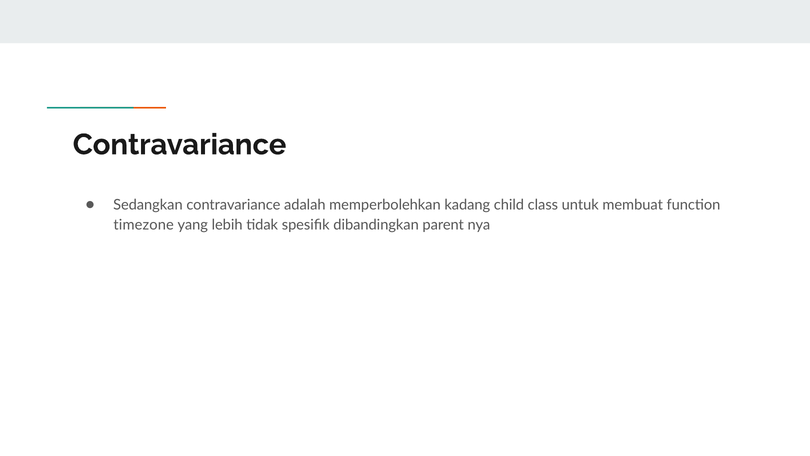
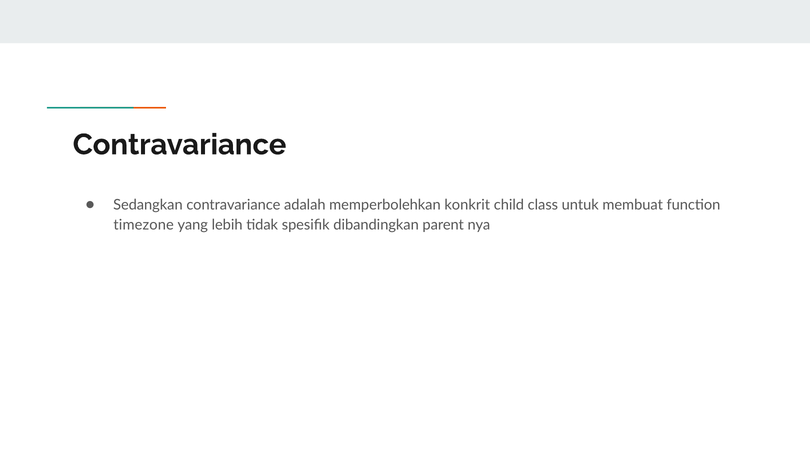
kadang: kadang -> konkrit (467, 205)
